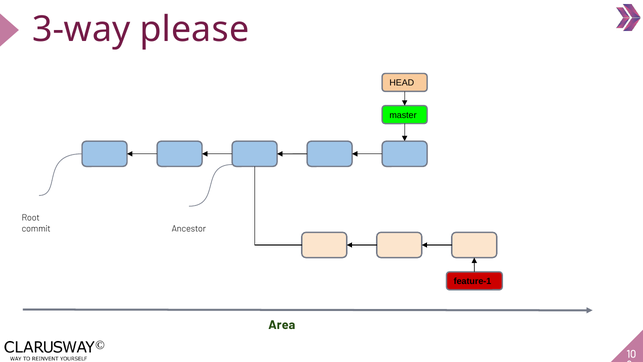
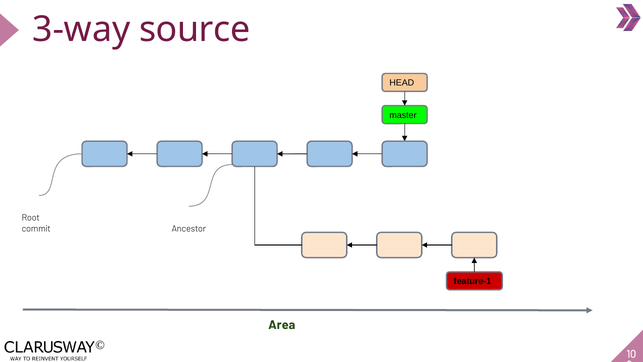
please: please -> source (195, 29)
